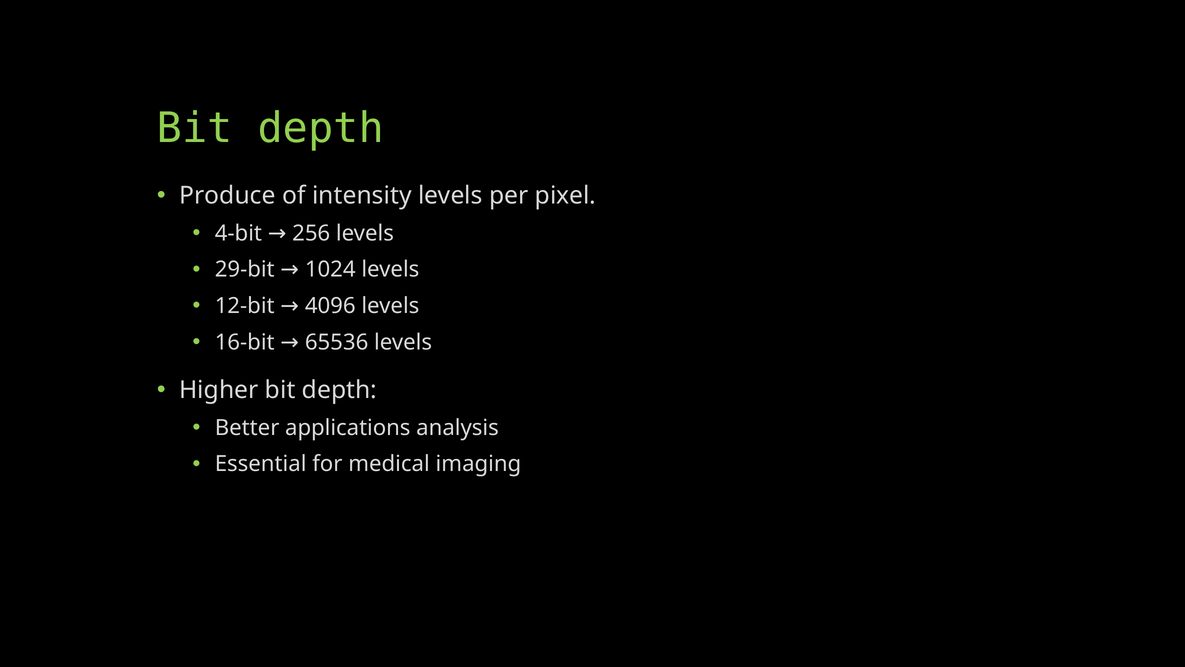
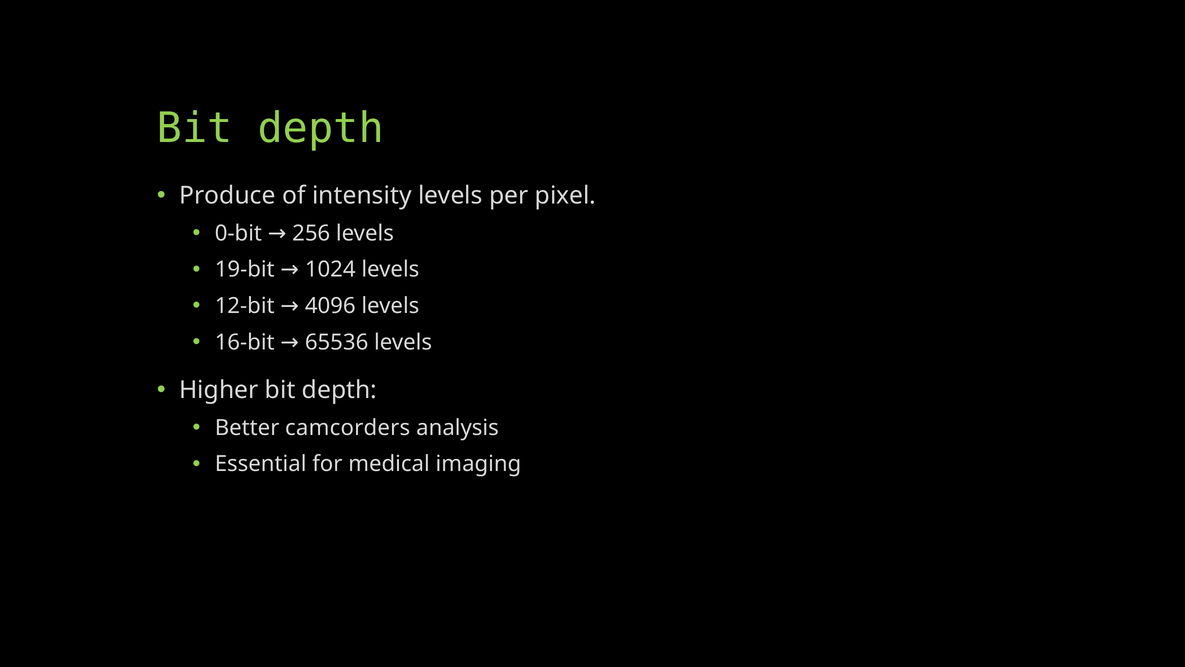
4-bit: 4-bit -> 0-bit (238, 233)
29-bit: 29-bit -> 19-bit (245, 269)
applications: applications -> camcorders (348, 427)
